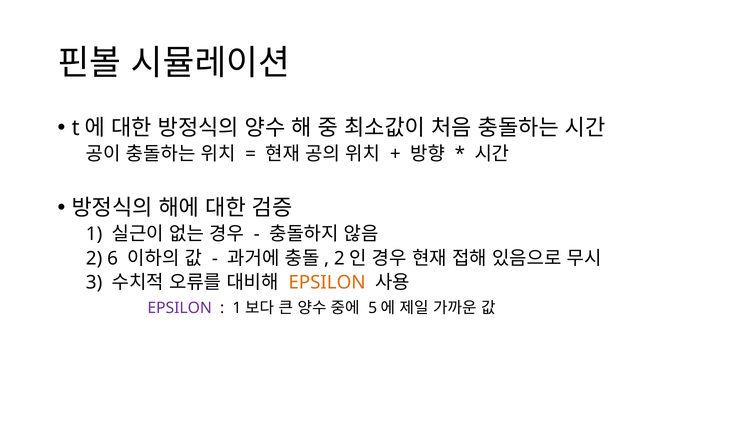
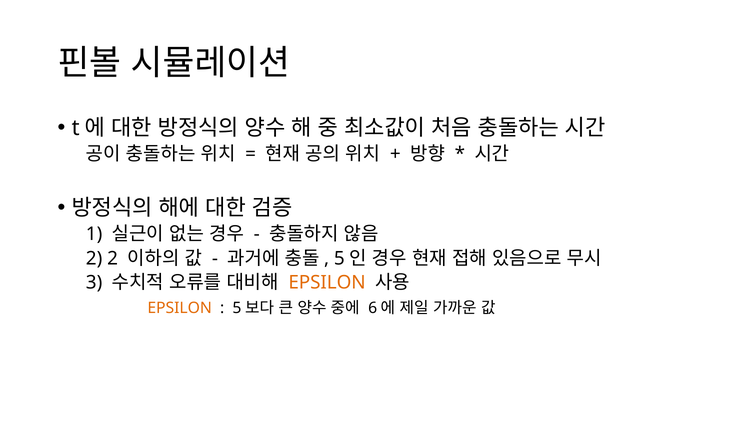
2 6: 6 -> 2 (113, 258)
2: 2 -> 5 (339, 258)
EPSILON colour: purple -> orange (180, 308)
1: 1 -> 5 (237, 308)
5: 5 -> 6 (373, 308)
